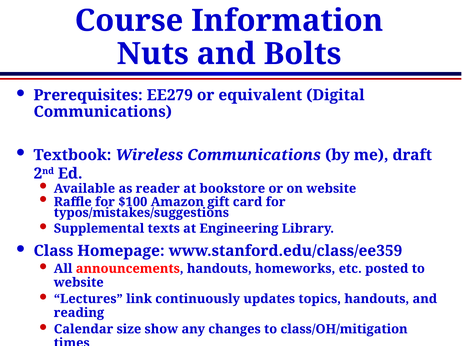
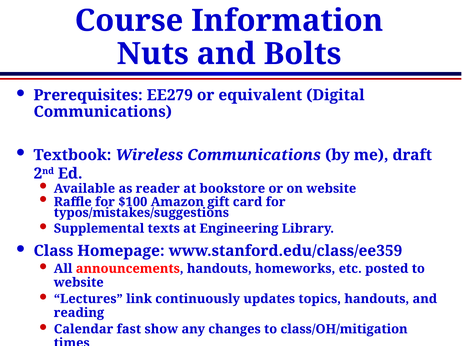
size: size -> fast (129, 330)
